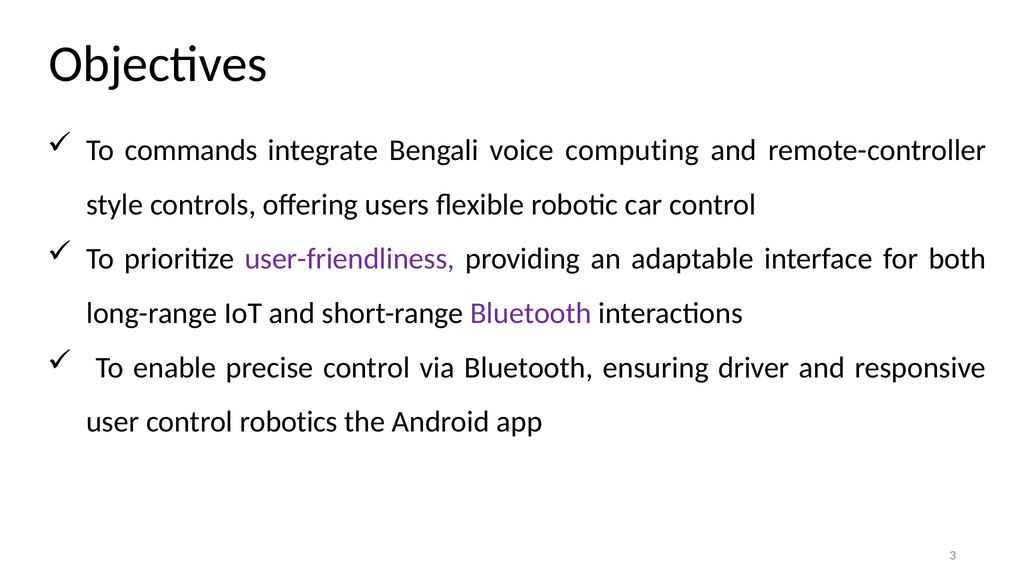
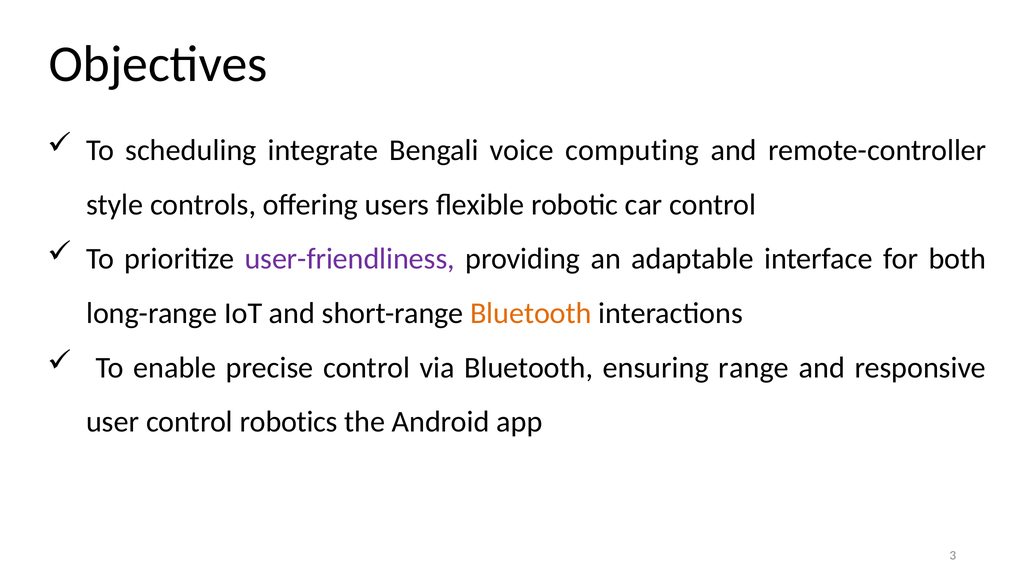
commands: commands -> scheduling (191, 150)
Bluetooth colour: purple -> orange (531, 313)
driver: driver -> range (754, 368)
